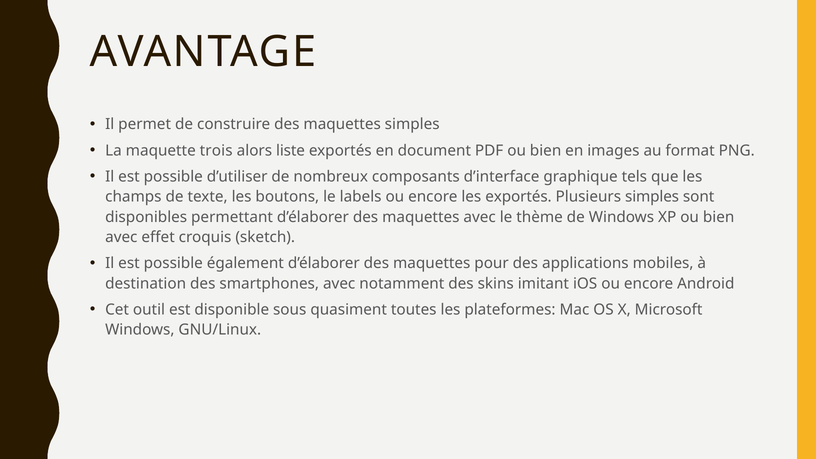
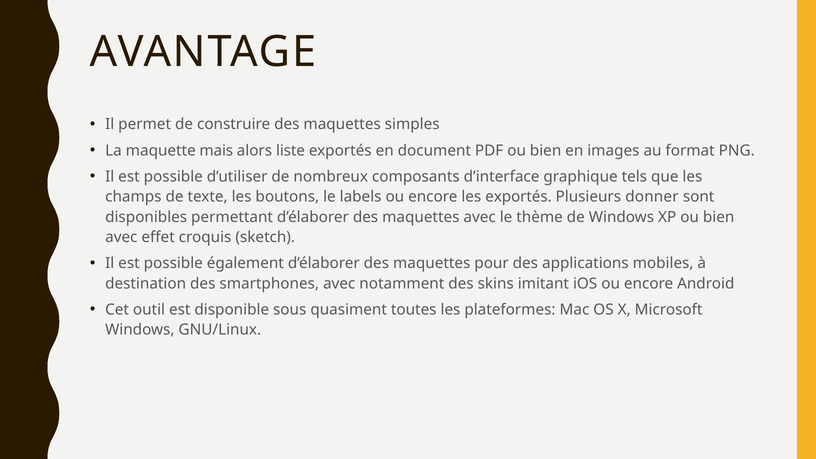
trois: trois -> mais (216, 151)
Plusieurs simples: simples -> donner (652, 197)
